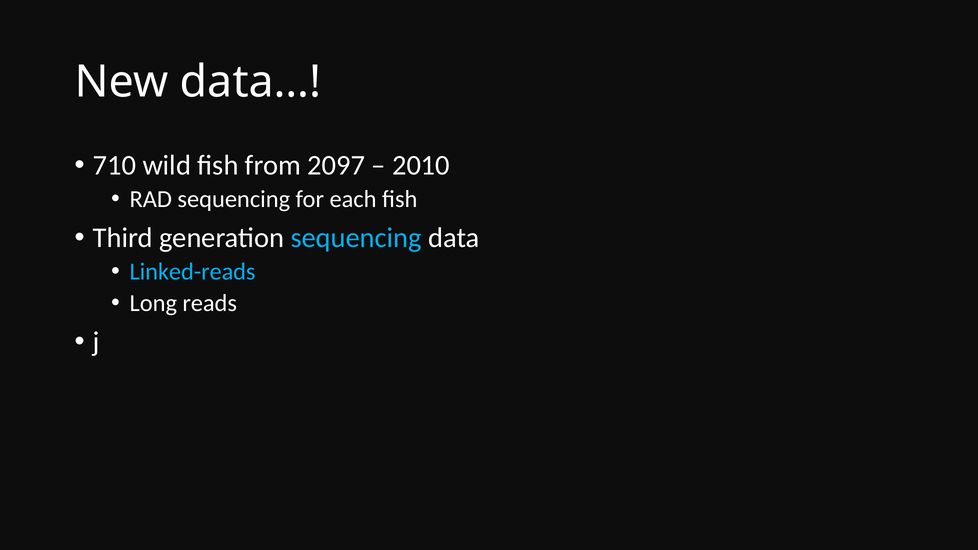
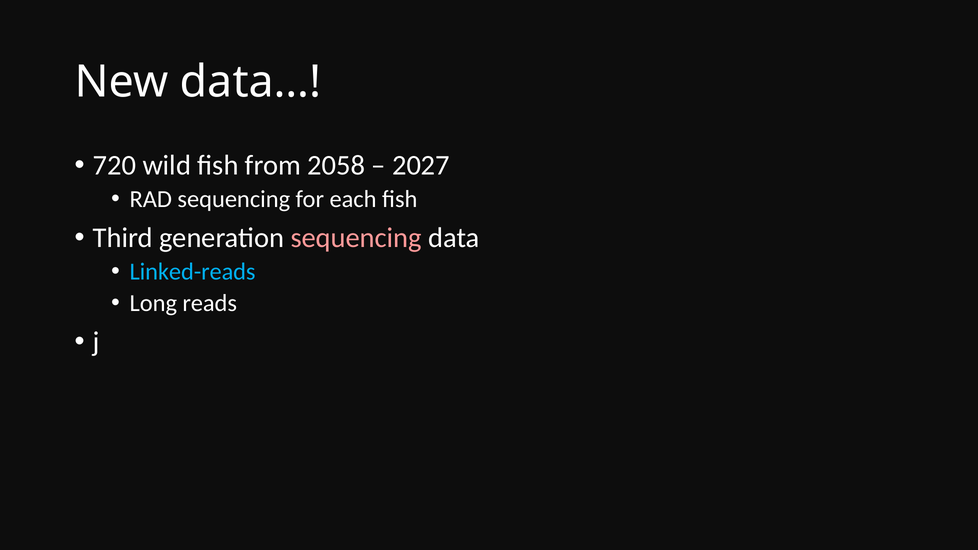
710: 710 -> 720 (115, 165)
2097: 2097 -> 2058 (336, 165)
2010: 2010 -> 2027 (421, 165)
sequencing colour: light blue -> pink (356, 238)
